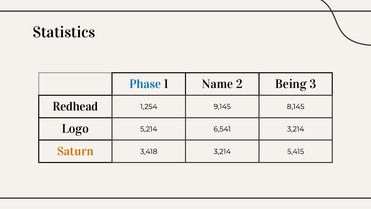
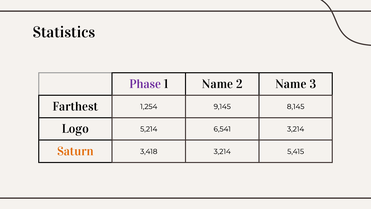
Phase colour: blue -> purple (145, 84)
2 Being: Being -> Name (291, 84)
Redhead: Redhead -> Farthest (75, 106)
